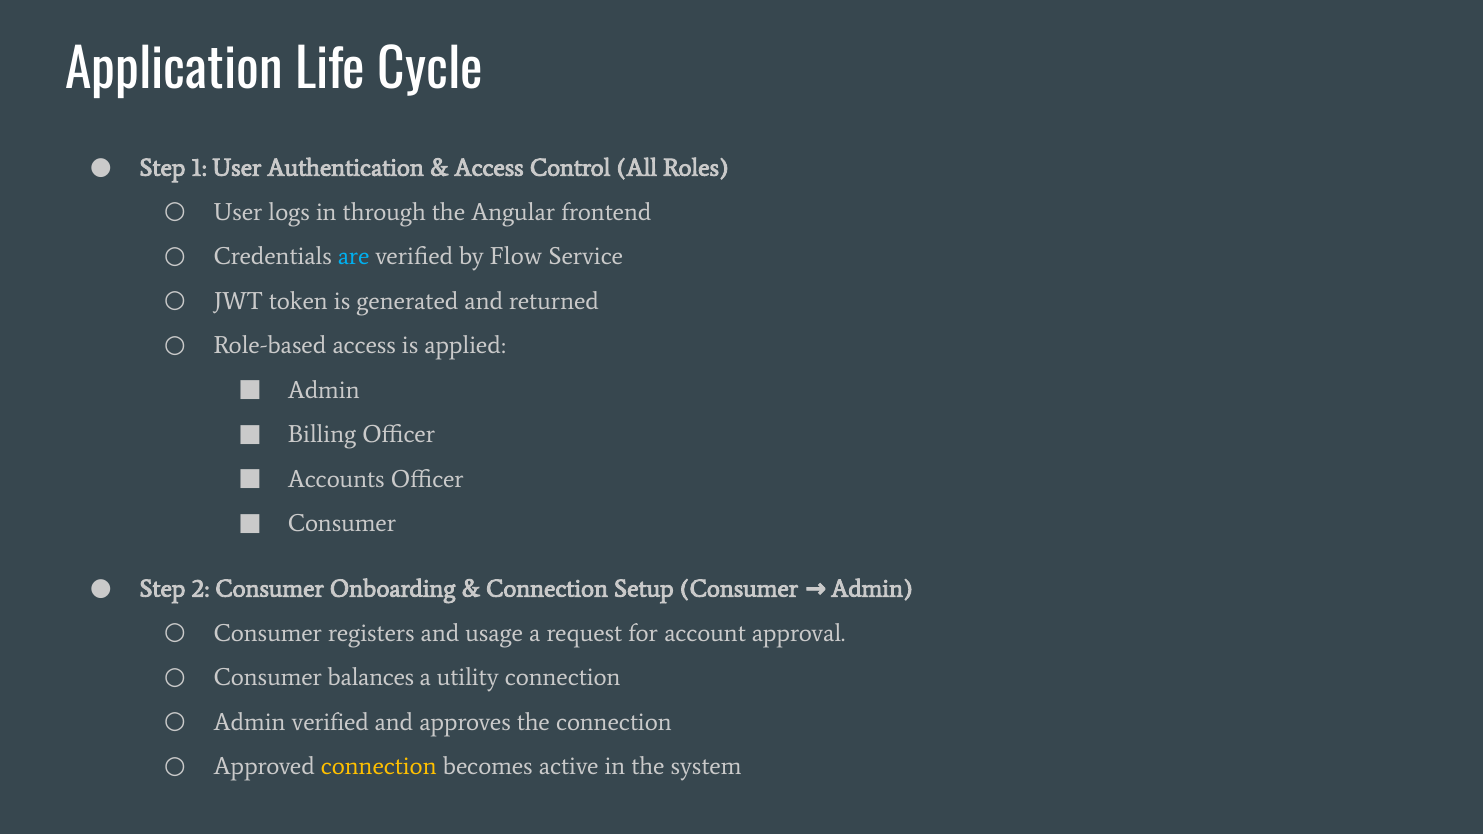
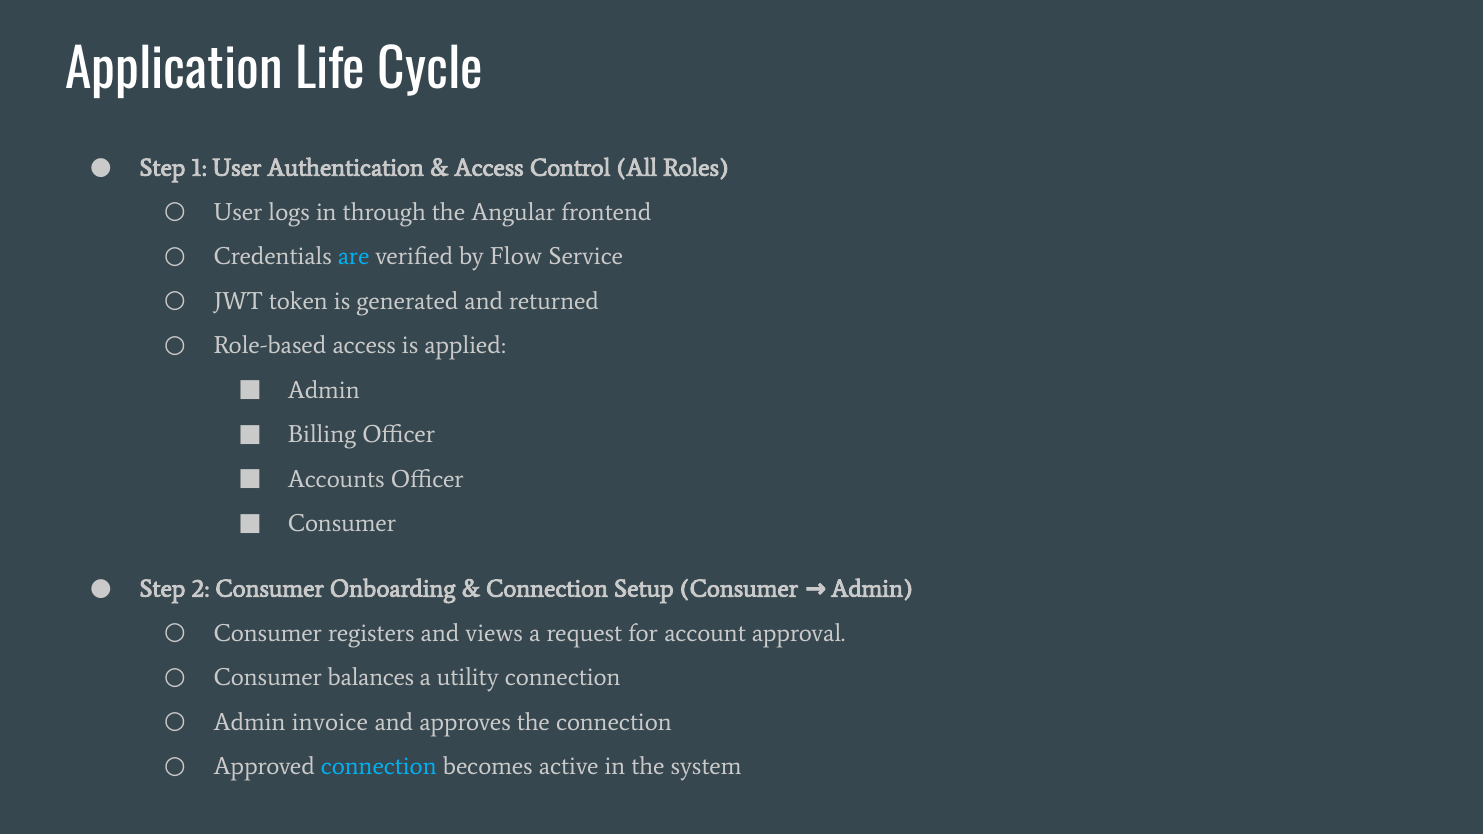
usage: usage -> views (494, 633)
Admin verified: verified -> invoice (330, 722)
connection colour: yellow -> light blue (379, 767)
